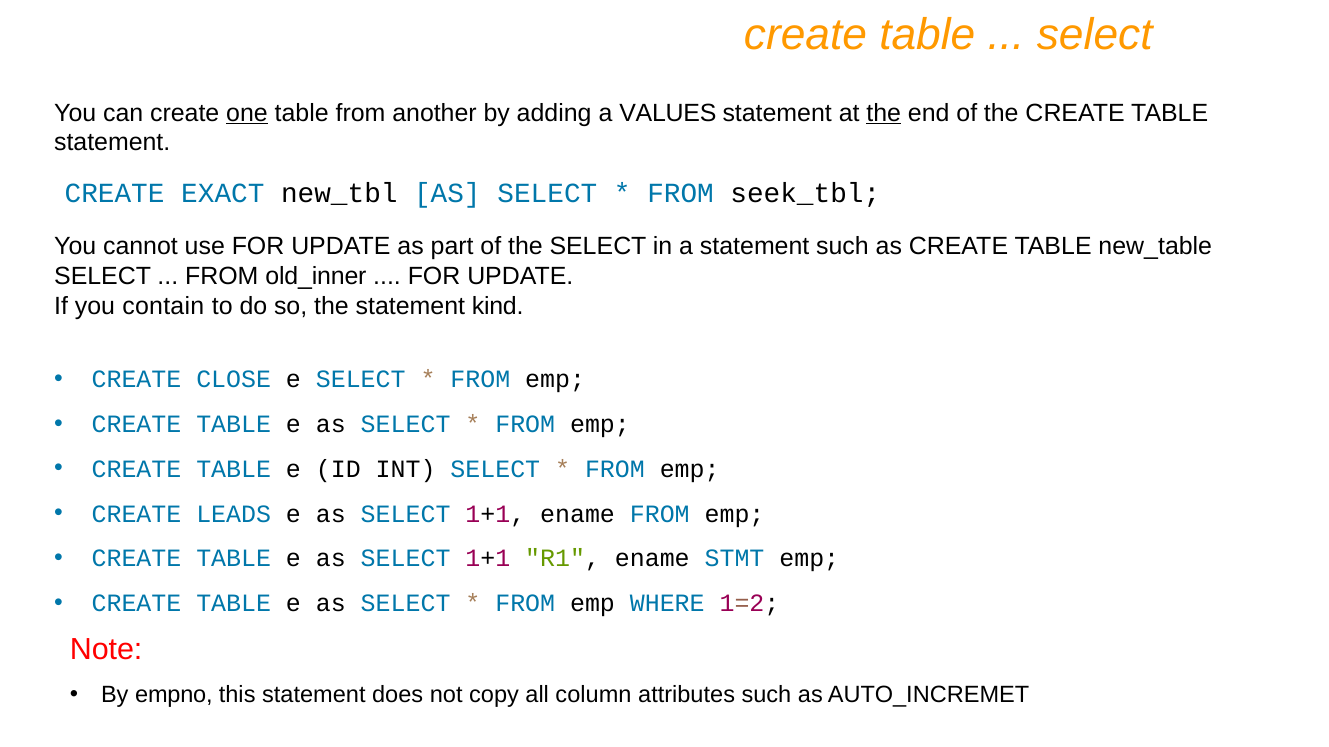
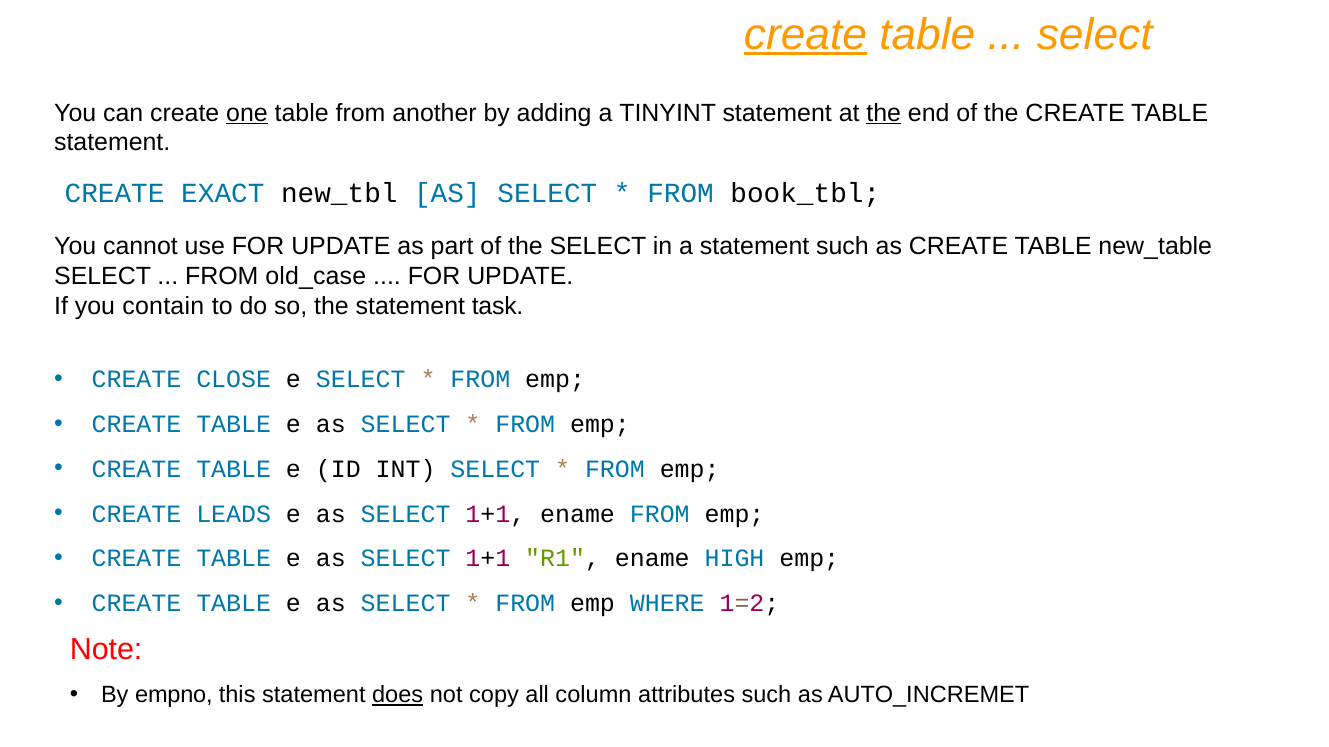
create underline: none -> present (805, 35)
VALUES: VALUES -> TINYINT (668, 113)
seek_tbl: seek_tbl -> book_tbl (805, 194)
old_inner: old_inner -> old_case (316, 276)
kind: kind -> task (498, 306)
STMT: STMT -> HIGH (735, 559)
does underline: none -> present (398, 695)
